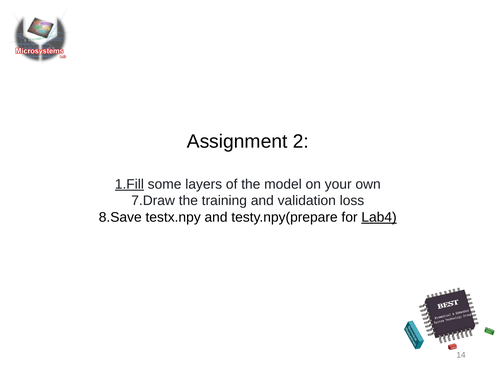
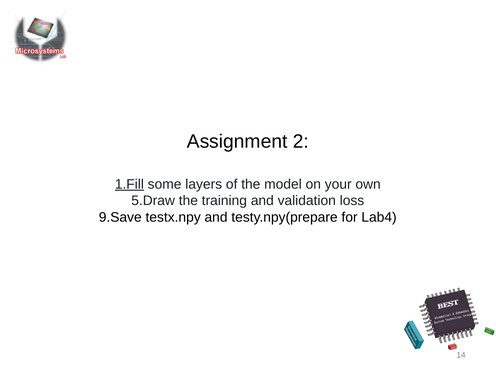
7.Draw: 7.Draw -> 5.Draw (153, 201)
8.Save: 8.Save -> 9.Save (120, 217)
Lab4 underline: present -> none (379, 217)
